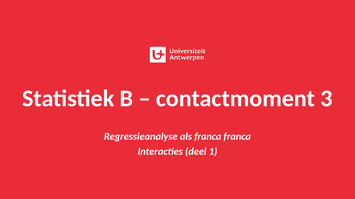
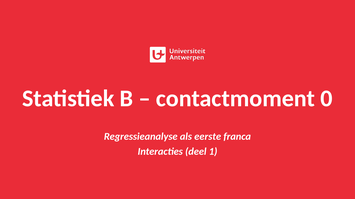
3: 3 -> 0 (326, 99)
als franca: franca -> eerste (208, 137)
